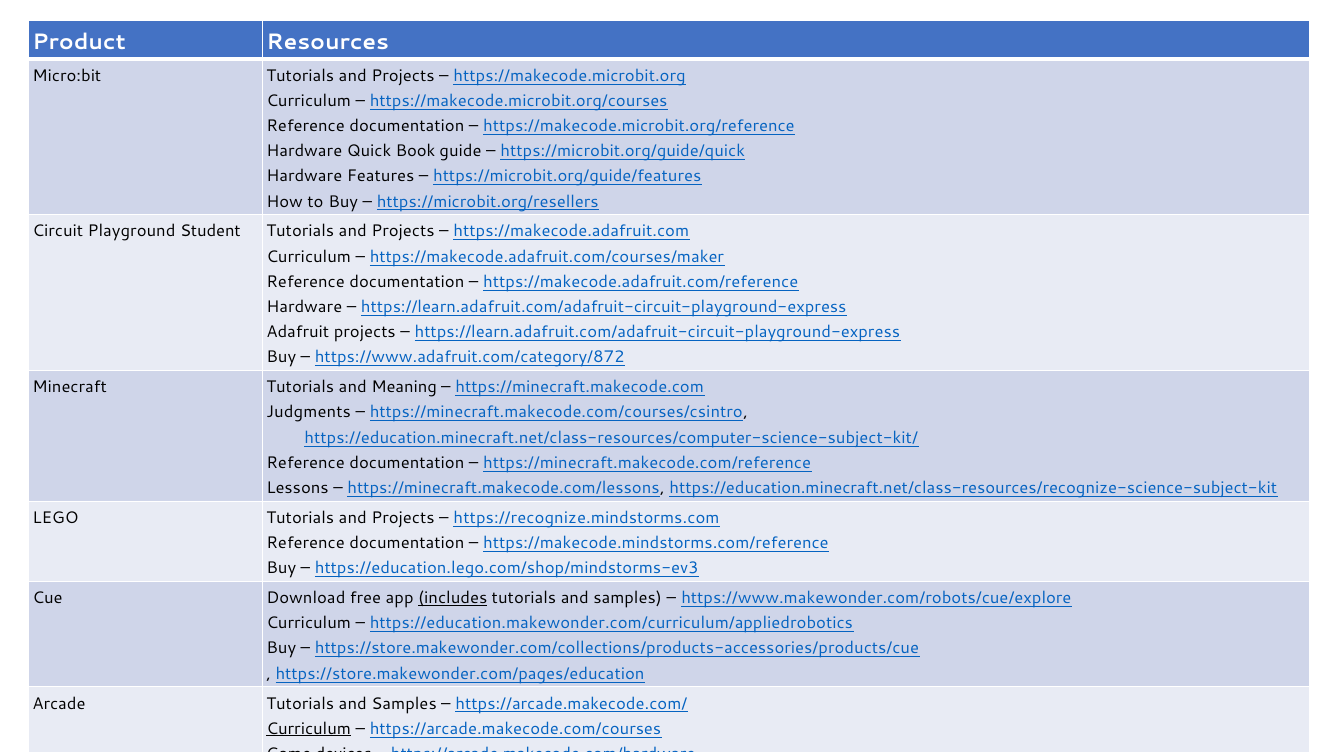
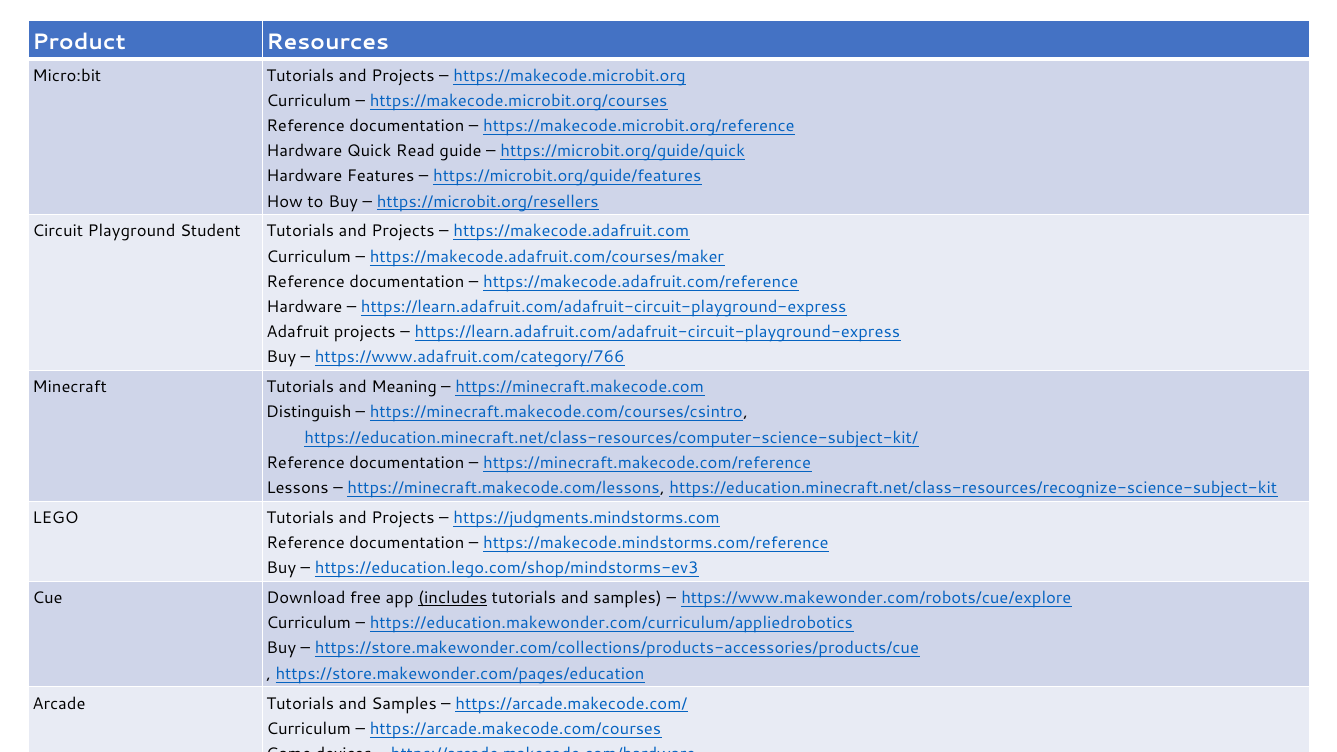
Quick Book: Book -> Read (415, 151)
https://www.adafruit.com/category/872: https://www.adafruit.com/category/872 -> https://www.adafruit.com/category/766 (470, 357)
Judgments: Judgments -> Distinguish (309, 412)
https://recognize.mindstorms.com: https://recognize.mindstorms.com -> https://judgments.mindstorms.com (587, 518)
Curriculum underline: present -> none (309, 729)
